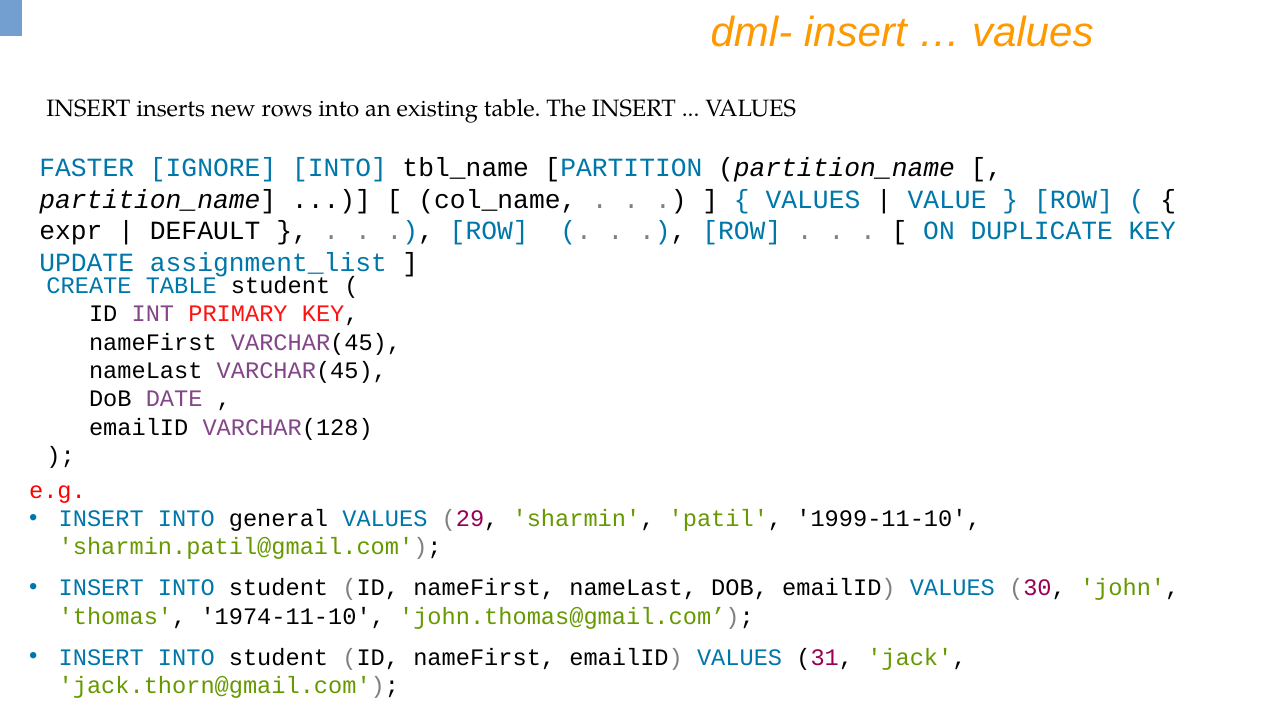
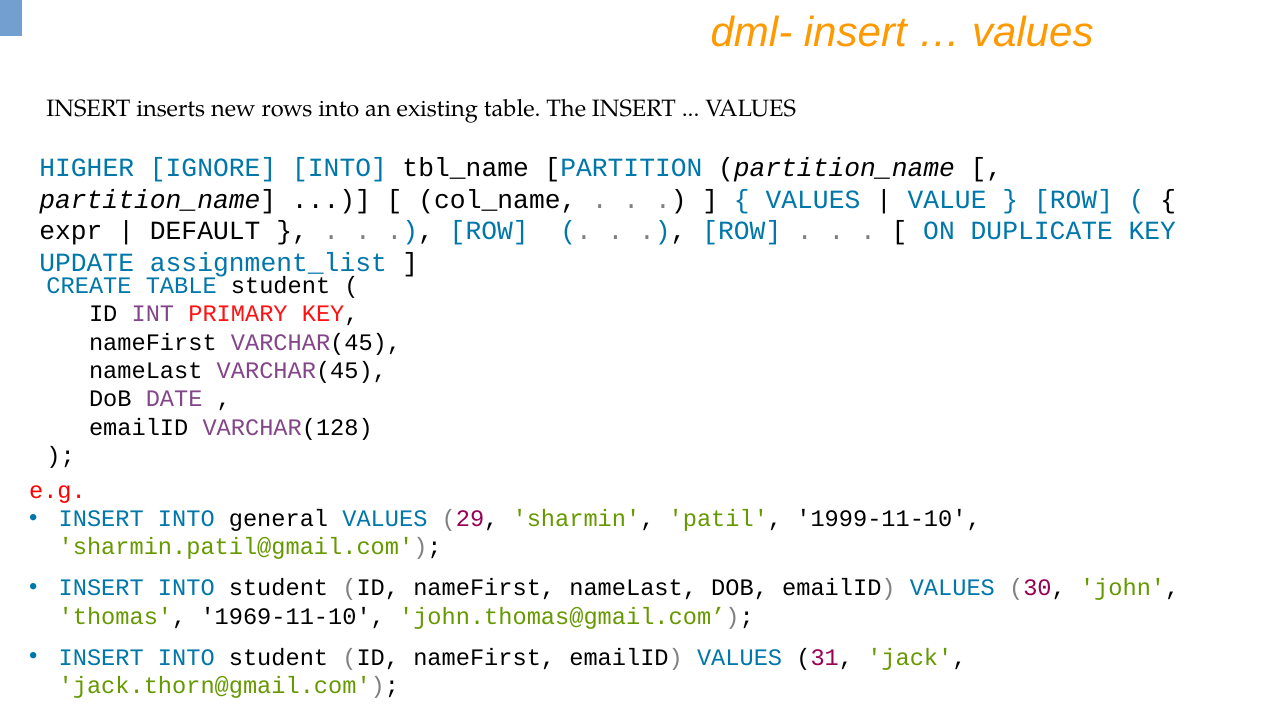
FASTER: FASTER -> HIGHER (87, 168)
1974-11-10: 1974-11-10 -> 1969-11-10 (293, 617)
